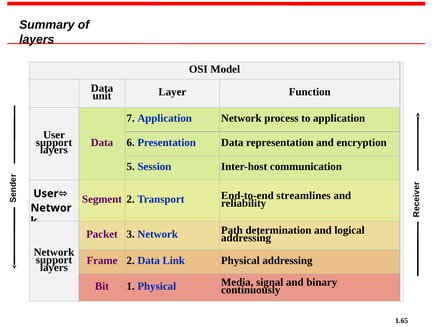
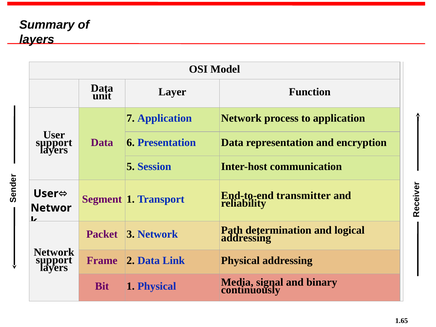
Segment 2: 2 -> 1 (131, 199)
streamlines: streamlines -> transmitter (304, 195)
